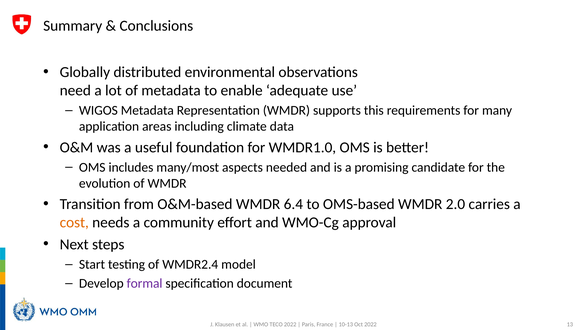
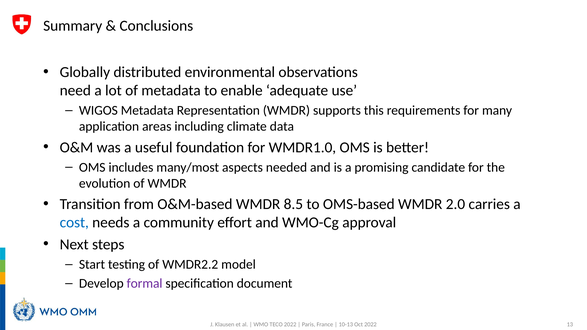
6.4: 6.4 -> 8.5 (293, 204)
cost colour: orange -> blue (74, 223)
WMDR2.4: WMDR2.4 -> WMDR2.2 (190, 265)
